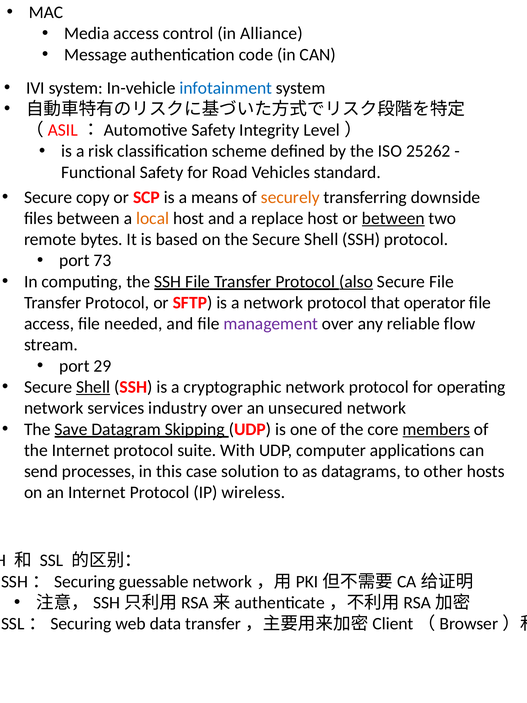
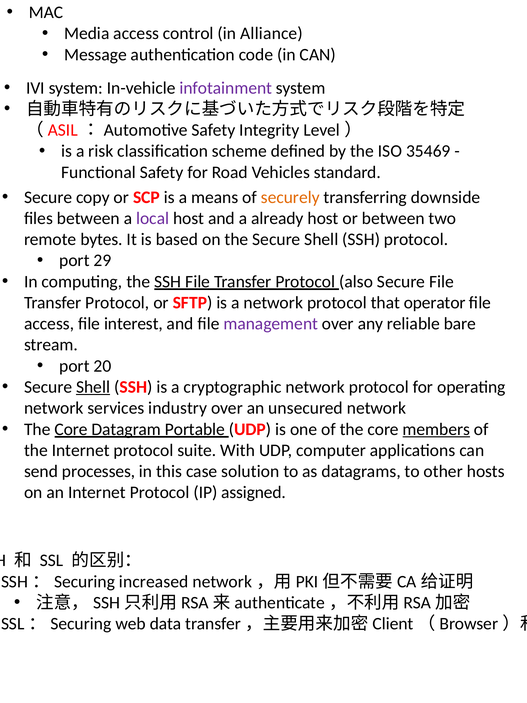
infotainment colour: blue -> purple (226, 88)
25262: 25262 -> 35469 (428, 151)
local colour: orange -> purple (153, 218)
replace: replace -> already (277, 218)
between underline: present -> none (393, 218)
73: 73 -> 29 (103, 260)
also underline: present -> none (356, 281)
needed: needed -> interest (133, 324)
flow: flow -> bare (460, 324)
29: 29 -> 20 (103, 366)
Save: Save -> Core (71, 429)
Skipping: Skipping -> Portable (195, 429)
wireless: wireless -> assigned (254, 492)
guessable: guessable -> increased (154, 581)
